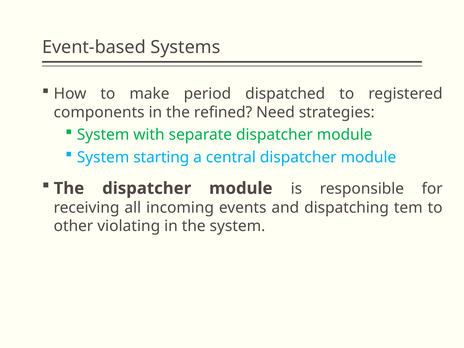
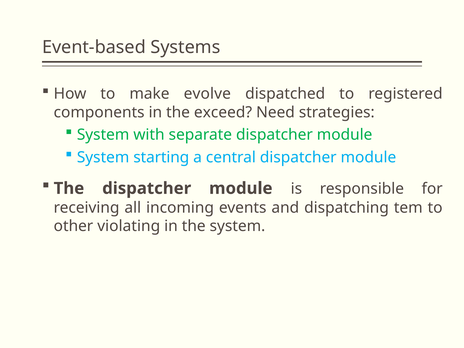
period: period -> evolve (207, 94)
refined: refined -> exceed (223, 112)
